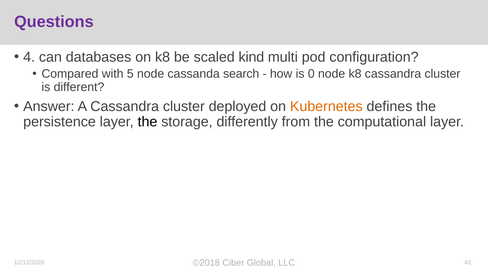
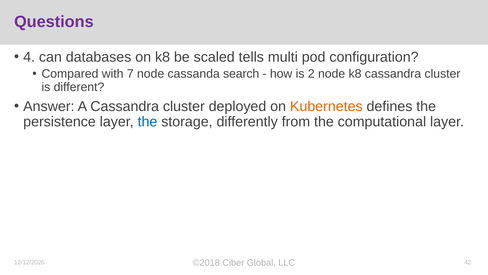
kind: kind -> tells (251, 57)
5: 5 -> 7 (130, 74)
0: 0 -> 2 (311, 74)
the colour: black -> blue (147, 122)
